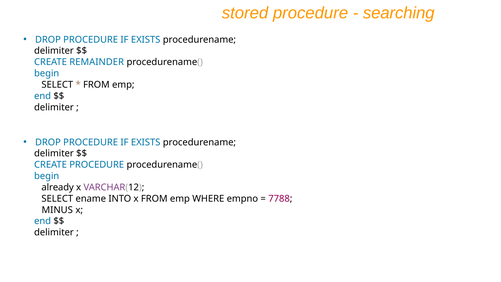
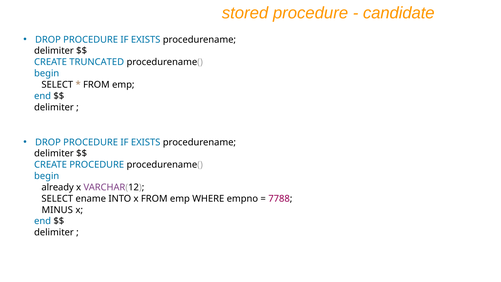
searching: searching -> candidate (399, 13)
REMAINDER: REMAINDER -> TRUNCATED (97, 62)
